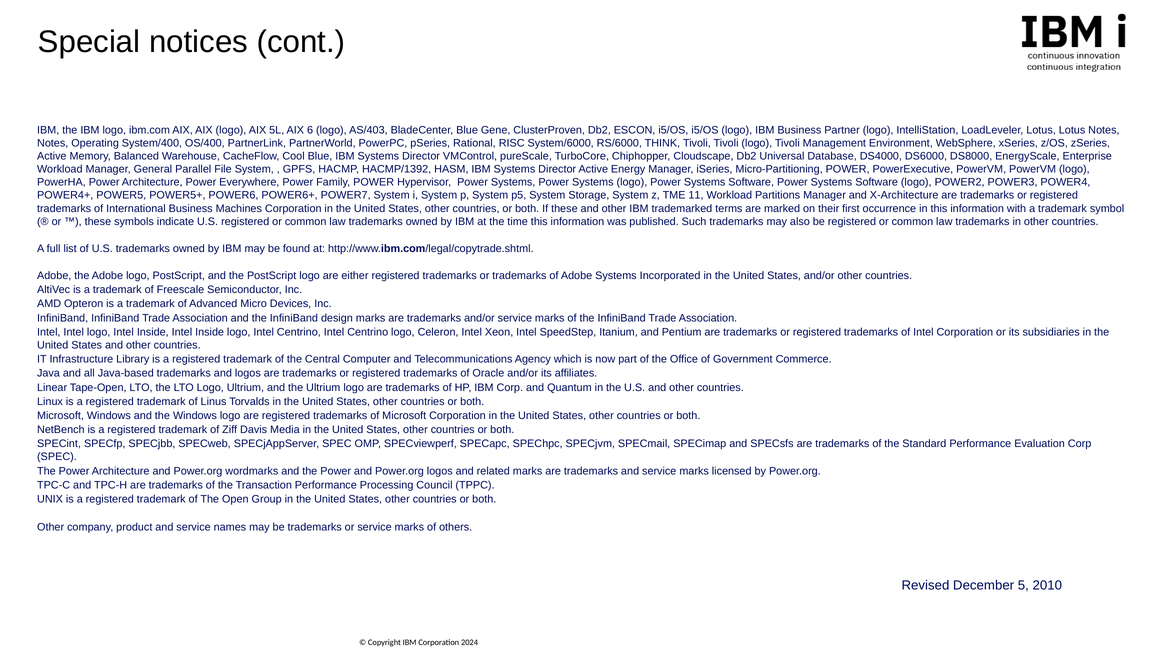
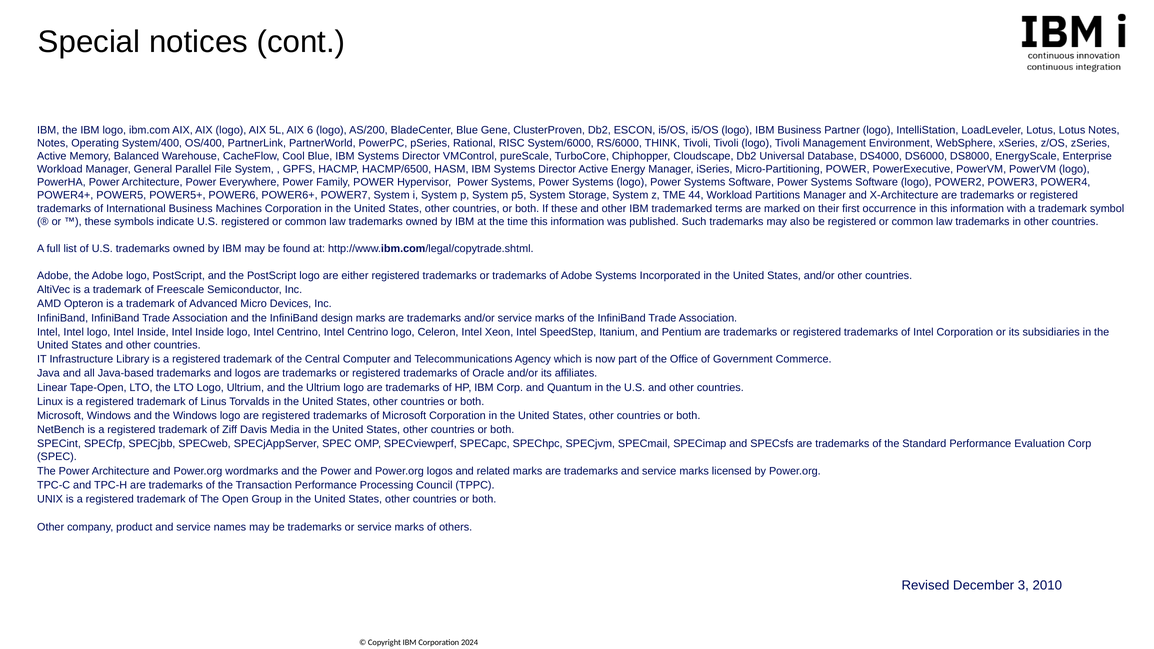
AS/403: AS/403 -> AS/200 (368, 130)
HACMP/1392: HACMP/1392 -> HACMP/6500 (397, 169)
11: 11 -> 44 (696, 195)
5: 5 -> 3 (1023, 586)
